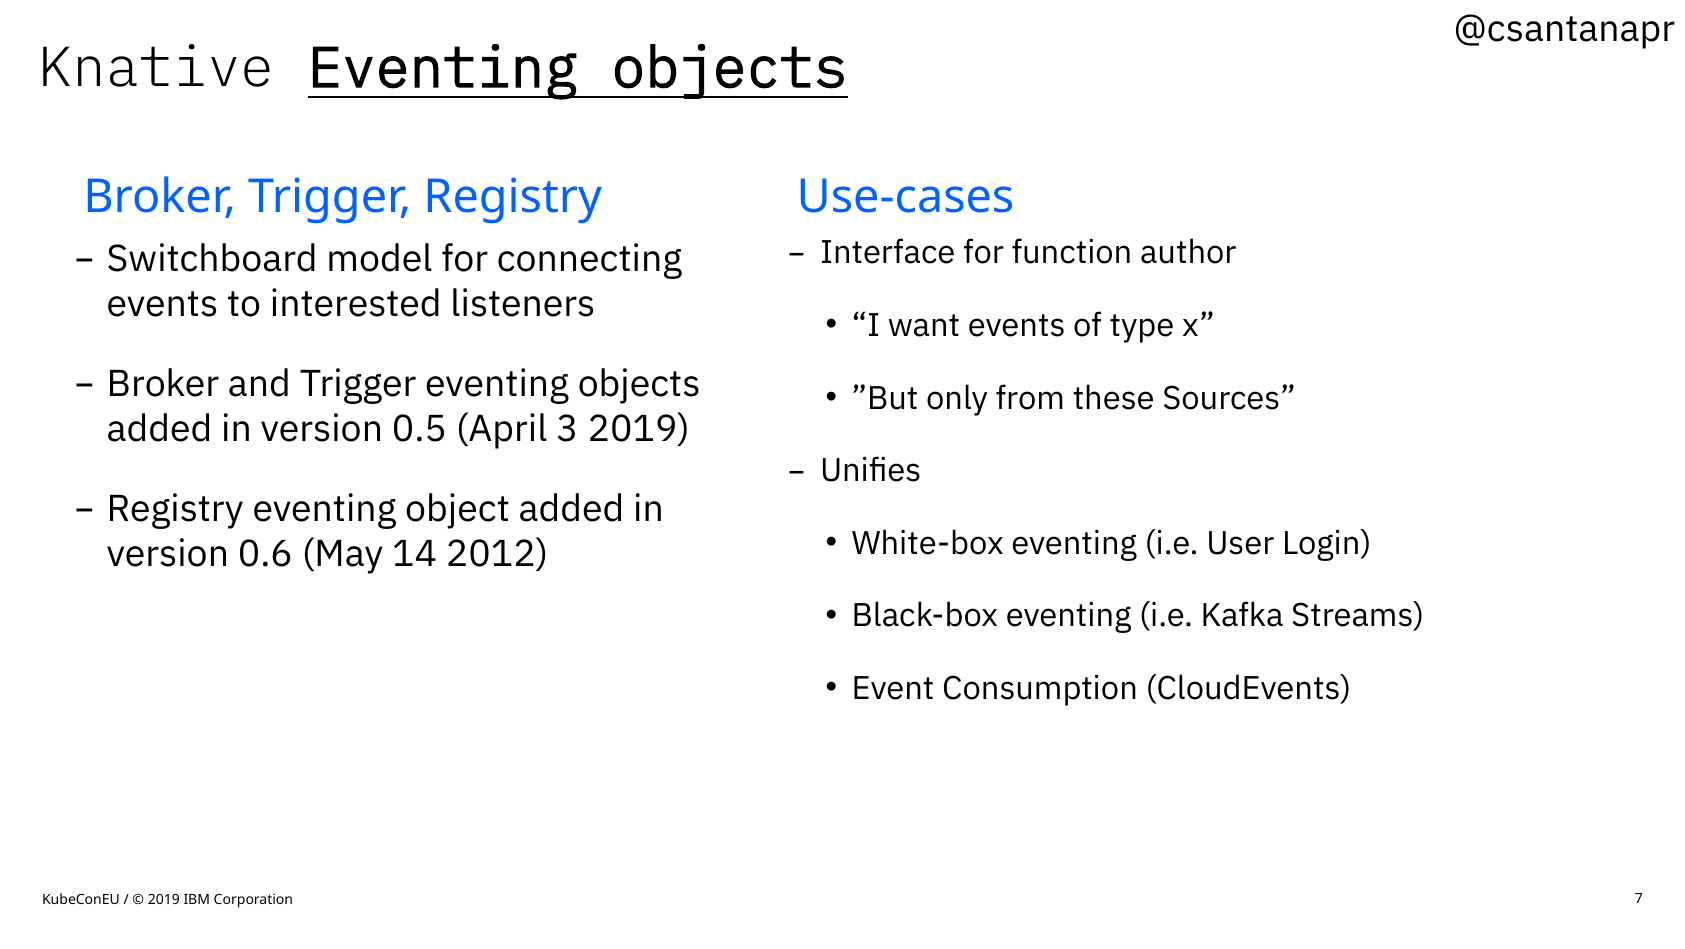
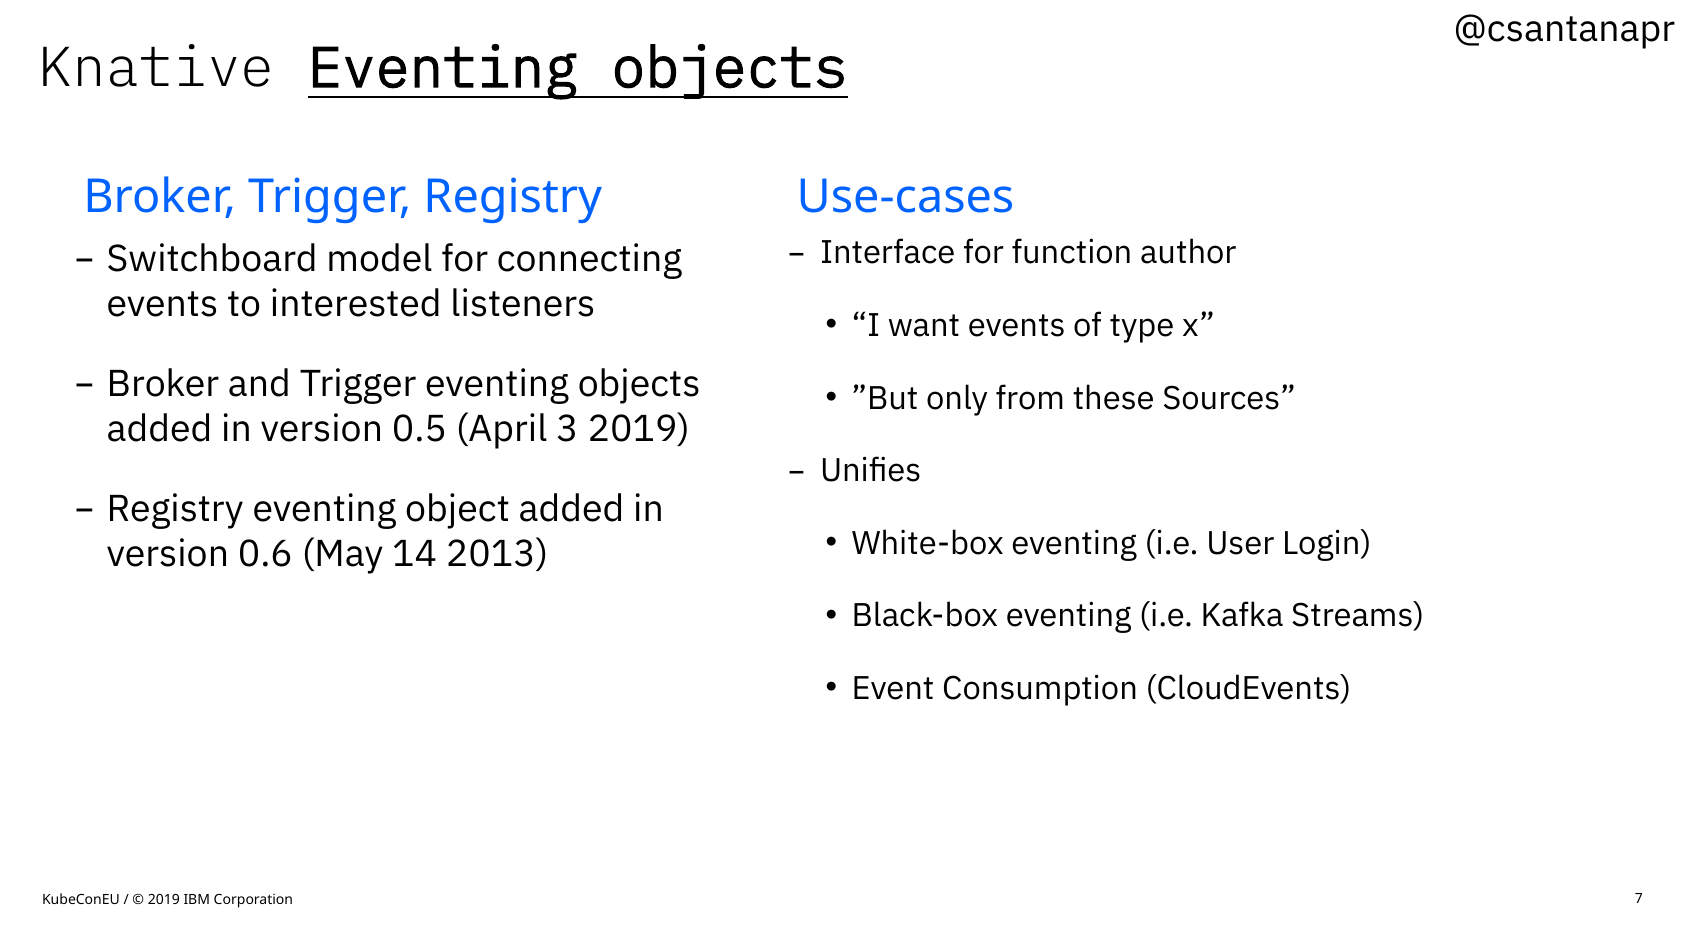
2012: 2012 -> 2013 (497, 554)
